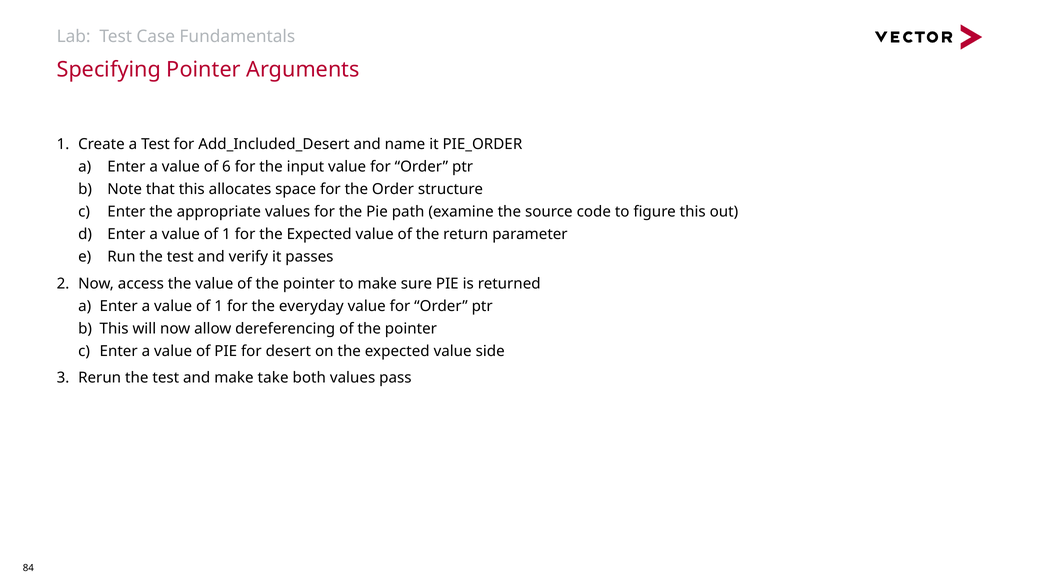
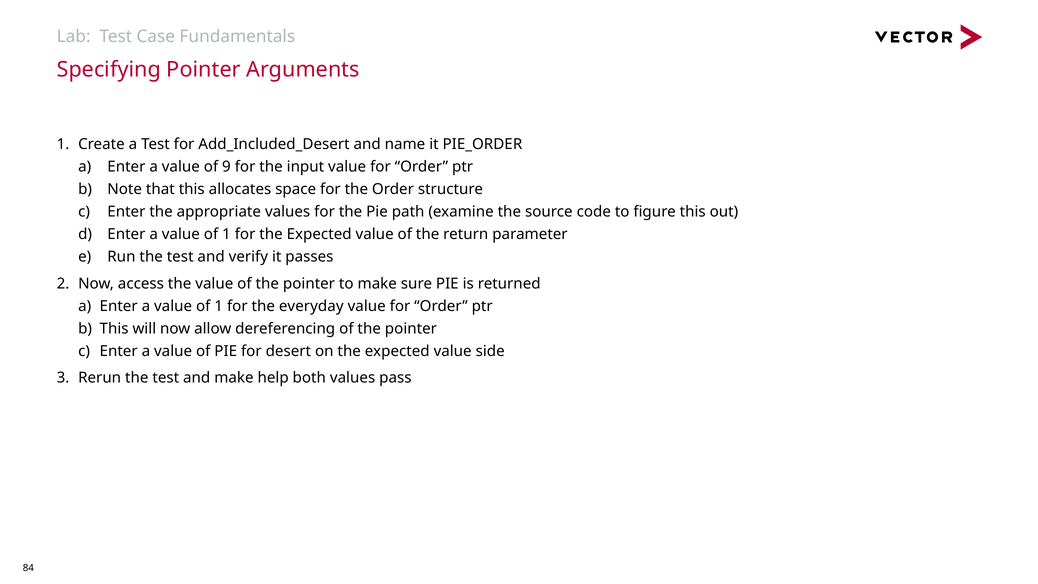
6: 6 -> 9 (226, 167)
take: take -> help (273, 378)
